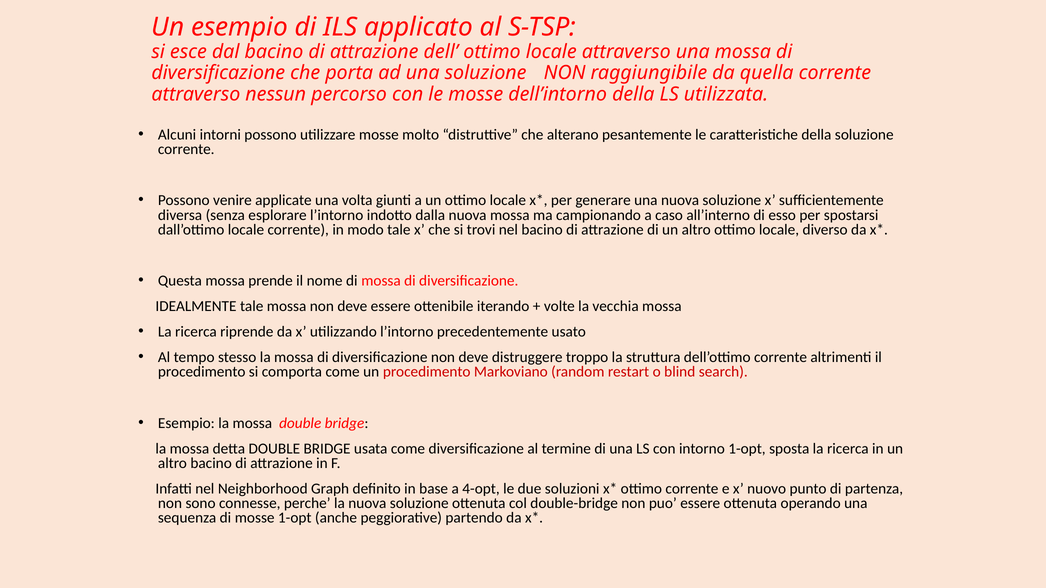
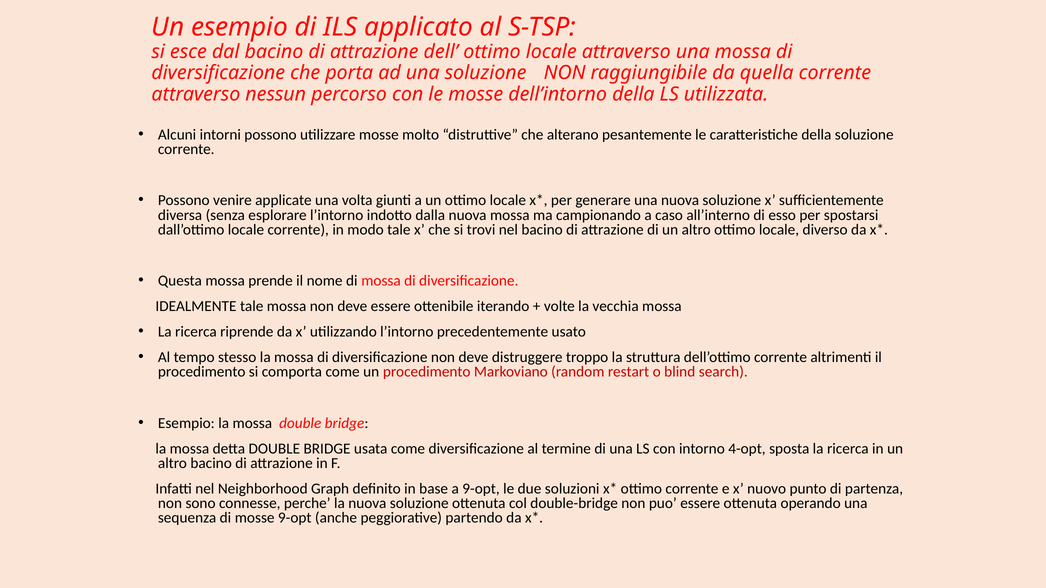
intorno 1-opt: 1-opt -> 4-opt (747, 449)
a 4-opt: 4-opt -> 9-opt (481, 489)
mosse 1-opt: 1-opt -> 9-opt (295, 518)
